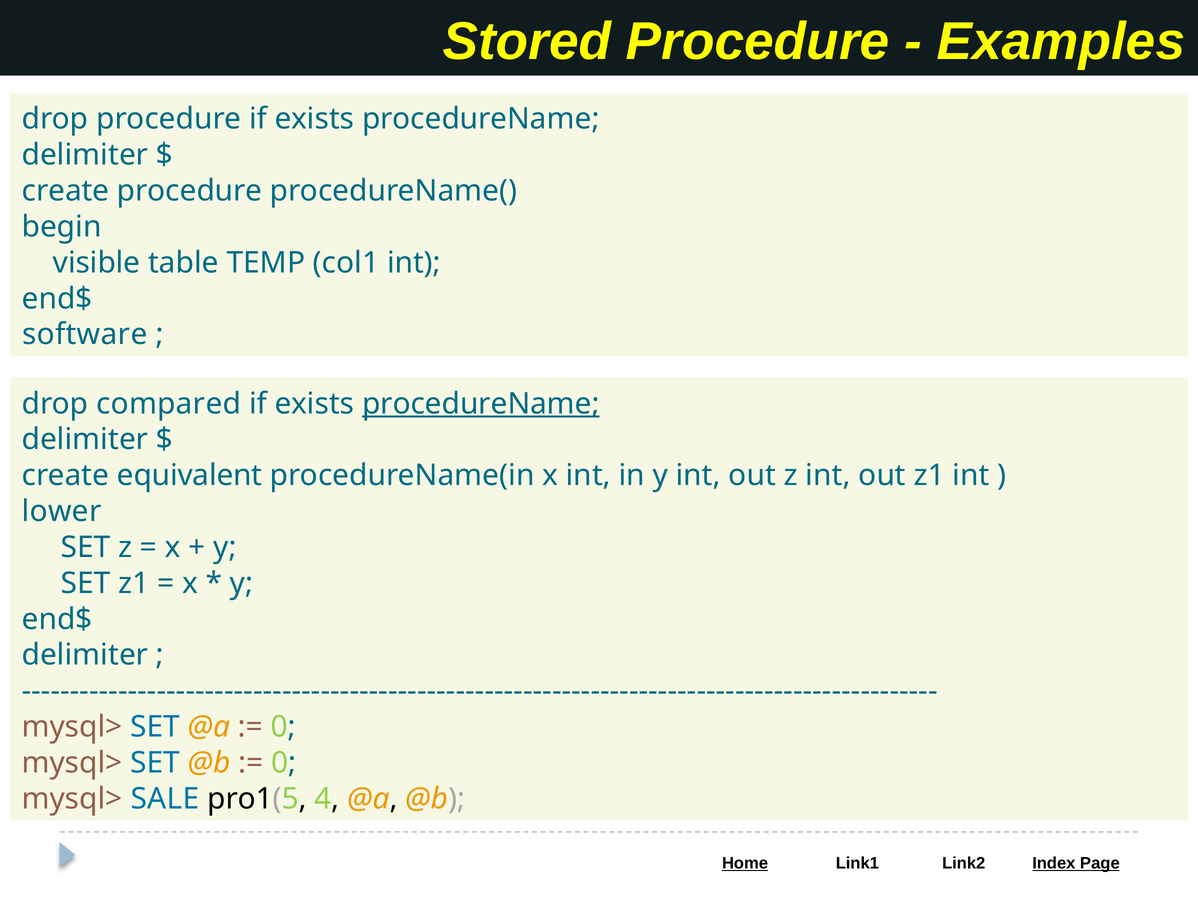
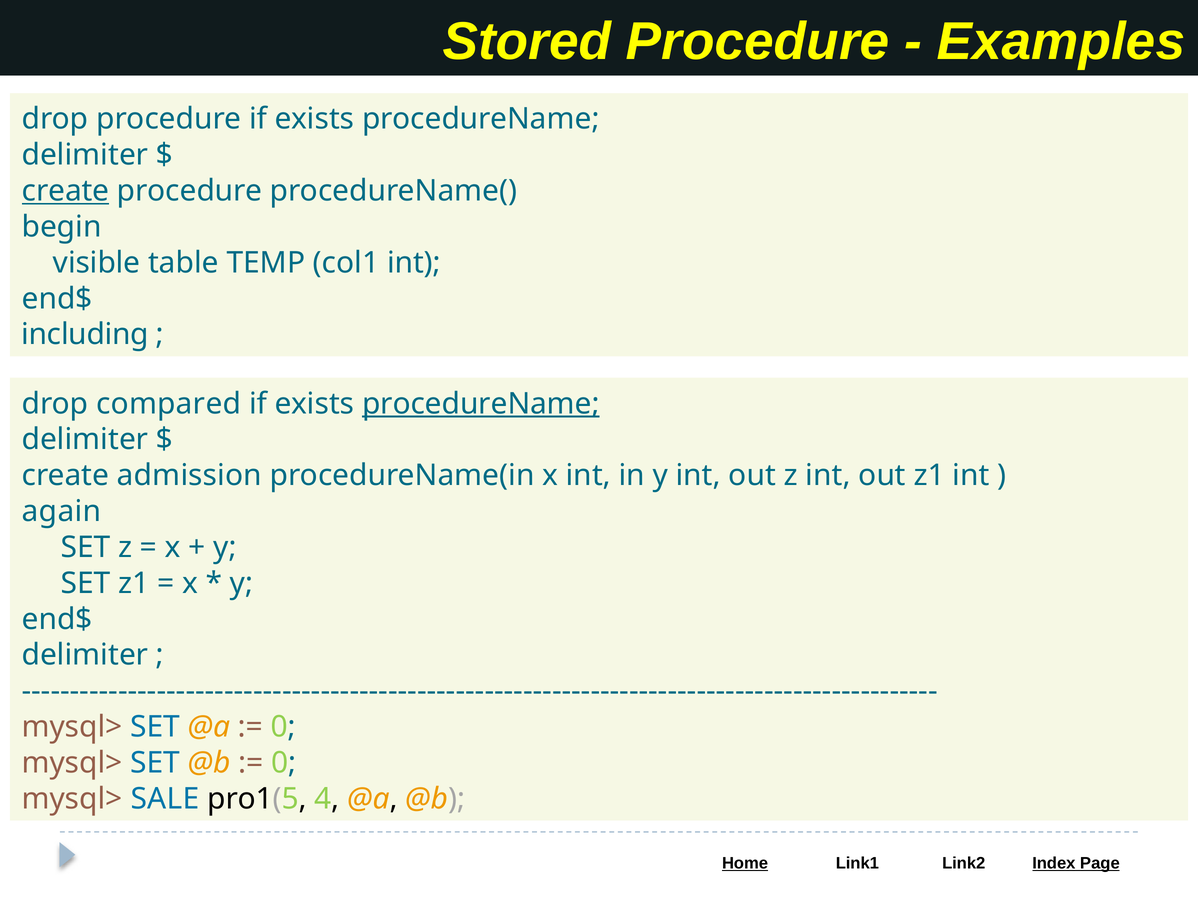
create underline: none -> present (66, 191)
software: software -> including (85, 335)
equivalent: equivalent -> admission (189, 476)
lower: lower -> again (62, 512)
